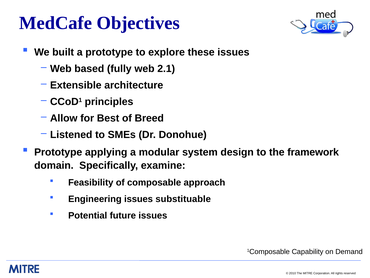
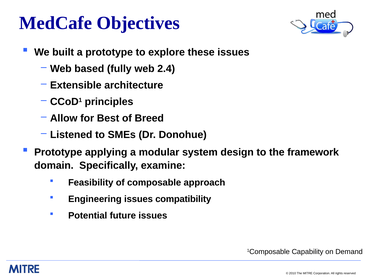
2.1: 2.1 -> 2.4 (166, 69)
substituable: substituable -> compatibility (183, 199)
